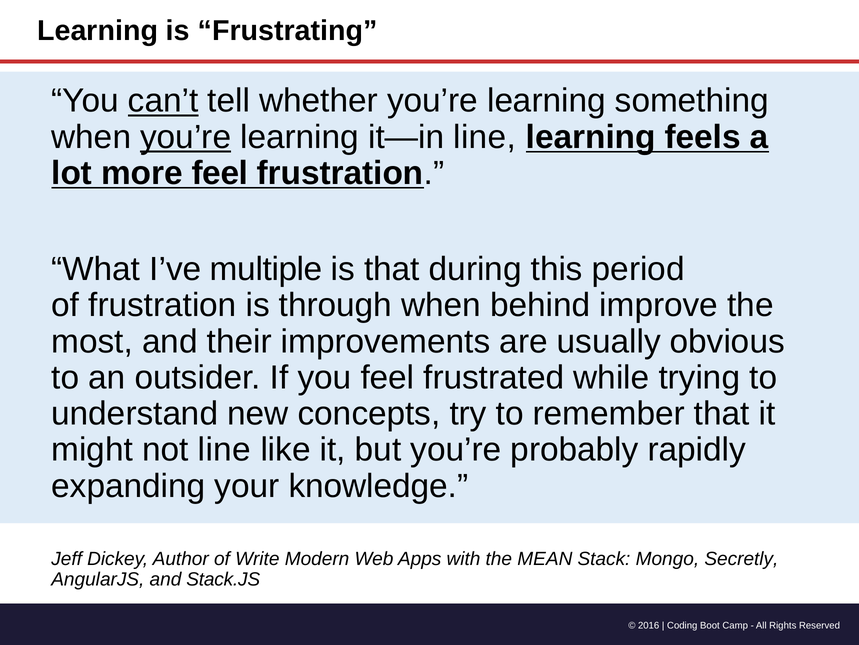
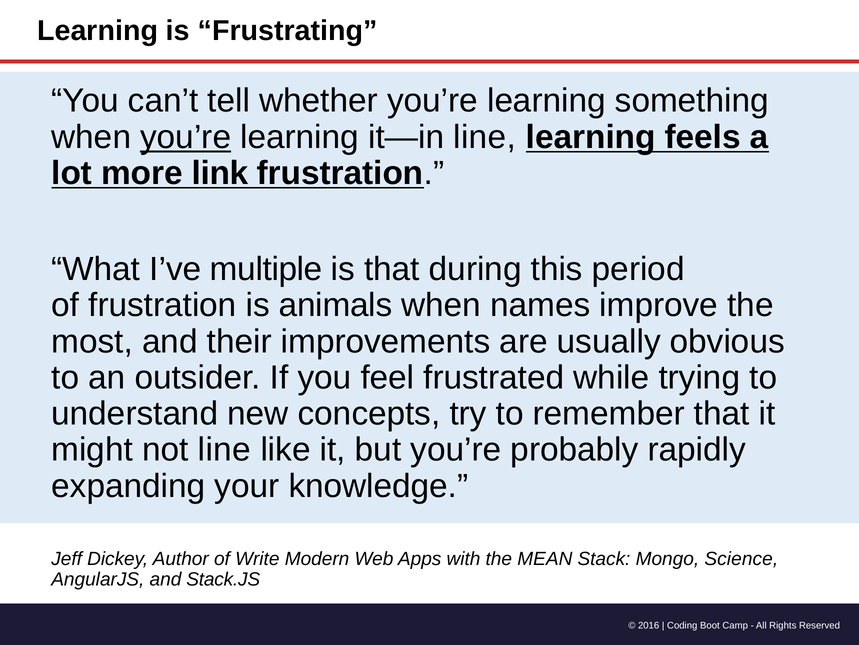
can’t underline: present -> none (163, 101)
more feel: feel -> link (220, 173)
through: through -> animals (336, 305)
behind: behind -> names (540, 305)
Secretly: Secretly -> Science (741, 558)
